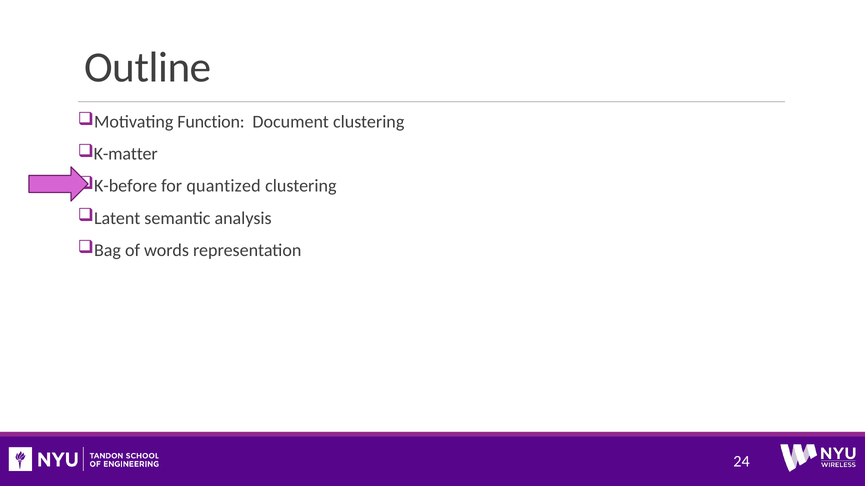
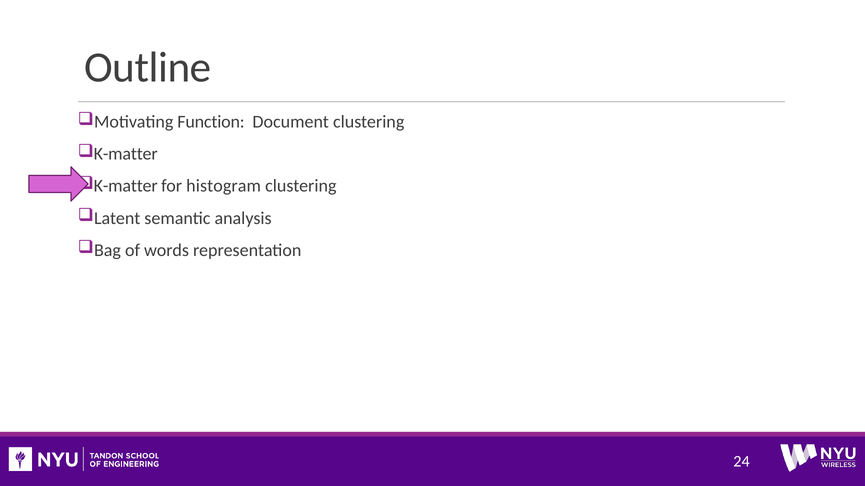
K-before: K-before -> K-matter (126, 186)
quantized: quantized -> histogram (224, 186)
